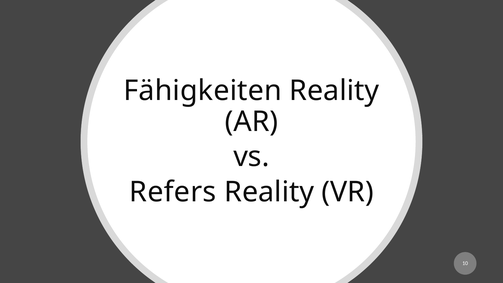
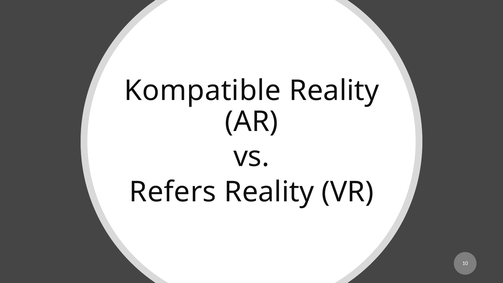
Fähigkeiten: Fähigkeiten -> Kompatible (203, 91)
